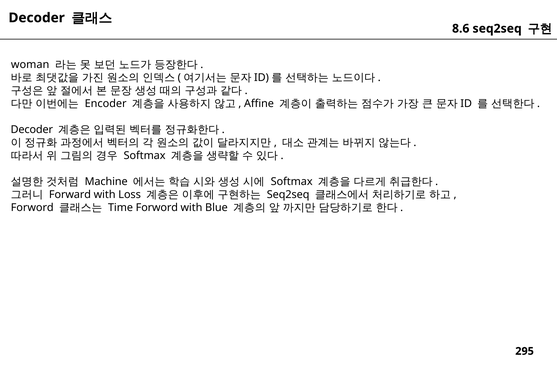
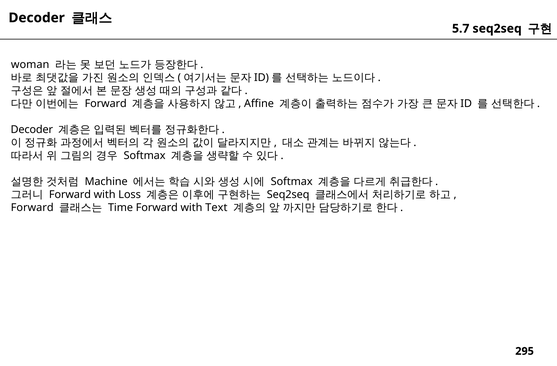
8.6: 8.6 -> 5.7 (461, 29)
Encoder: Encoder -> Forward (106, 103)
Forword: Forword -> Forward (32, 208)
Time Forword: Forword -> Forward (157, 208)
Blue: Blue -> Text (216, 208)
